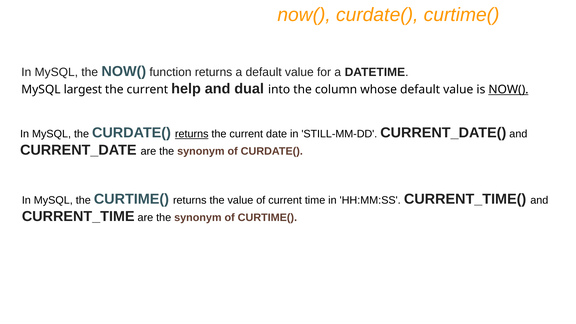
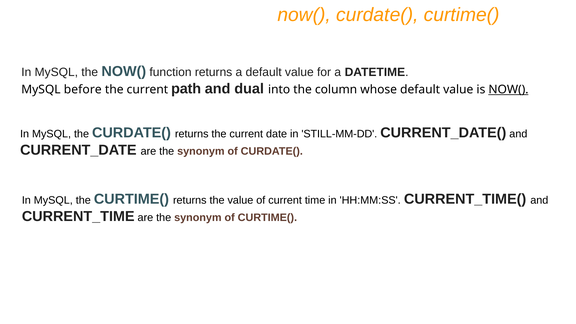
largest: largest -> before (83, 90)
help: help -> path (186, 89)
returns underline: present -> none (192, 134)
